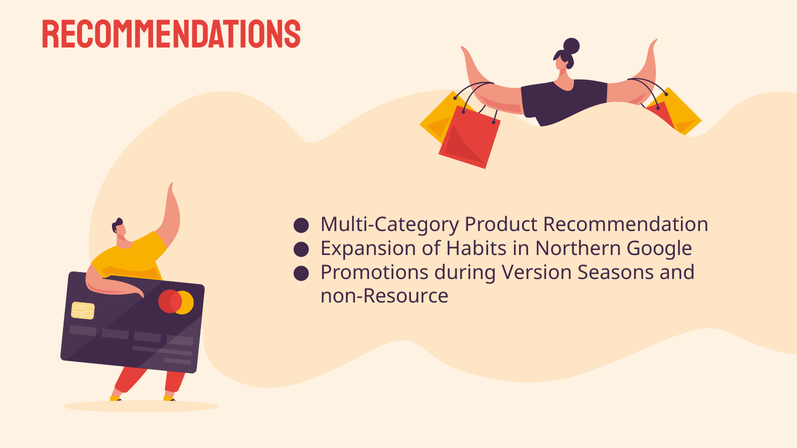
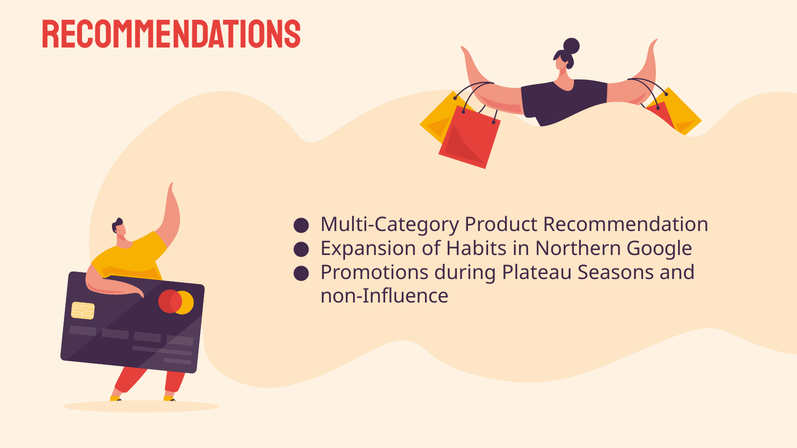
Version: Version -> Plateau (537, 273)
non-Resource: non-Resource -> non-Influence (385, 297)
